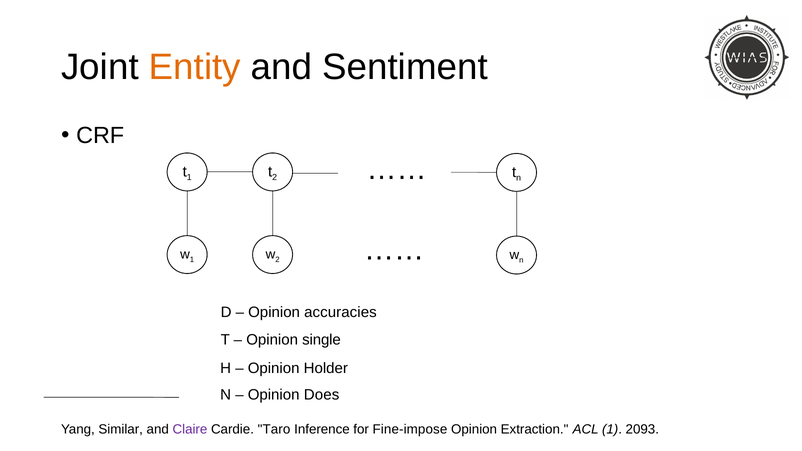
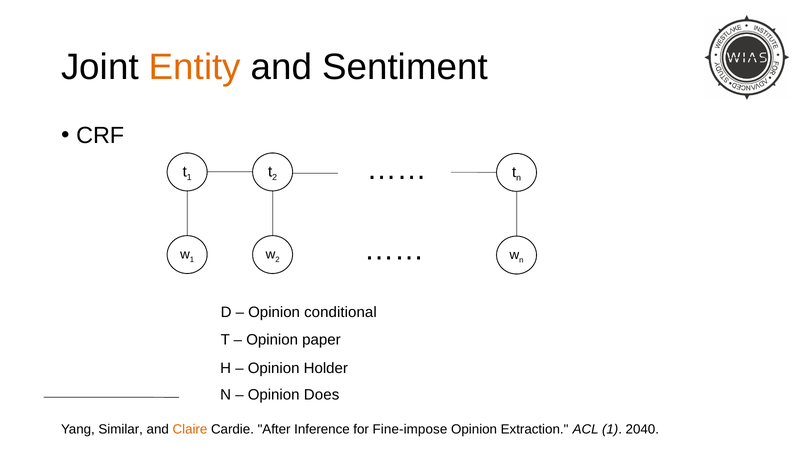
accuracies: accuracies -> conditional (340, 312)
single: single -> paper (321, 340)
Claire colour: purple -> orange (190, 430)
Taro: Taro -> After (274, 430)
2093: 2093 -> 2040 (642, 430)
